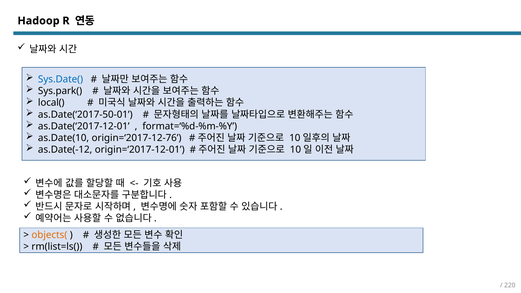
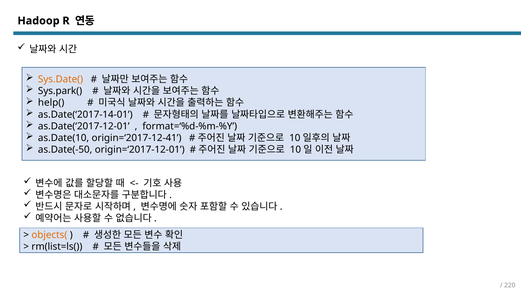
Sys.Date( colour: blue -> orange (61, 79)
local(: local( -> help( (51, 103)
as.Date(‘2017-50-01: as.Date(‘2017-50-01 -> as.Date(‘2017-14-01 (85, 114)
origin=‘2017-12-76: origin=‘2017-12-76 -> origin=‘2017-12-41 (137, 138)
as.Date(-12: as.Date(-12 -> as.Date(-50 (65, 150)
